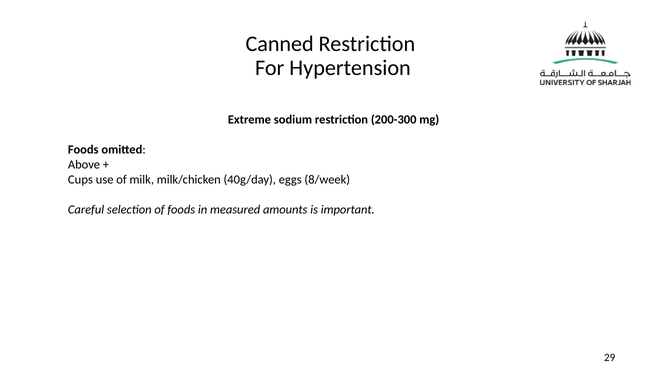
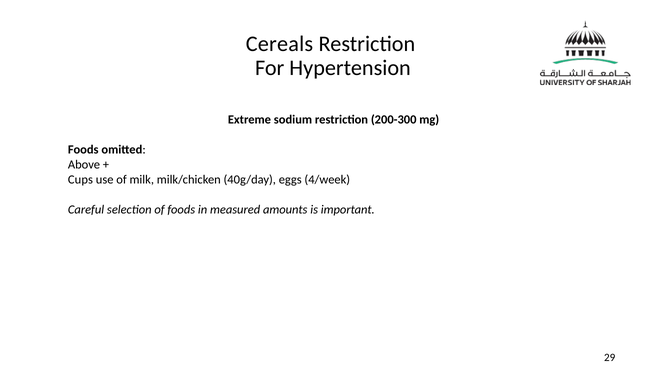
Canned: Canned -> Cereals (279, 44)
8/week: 8/week -> 4/week (327, 179)
